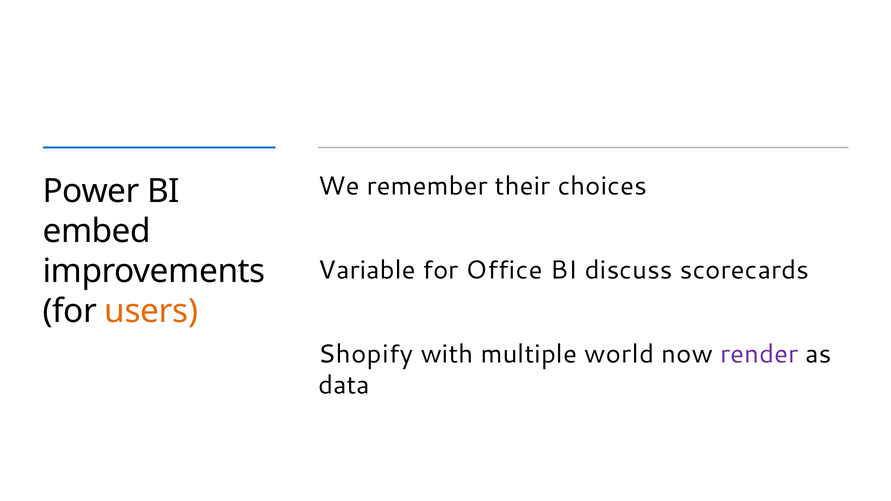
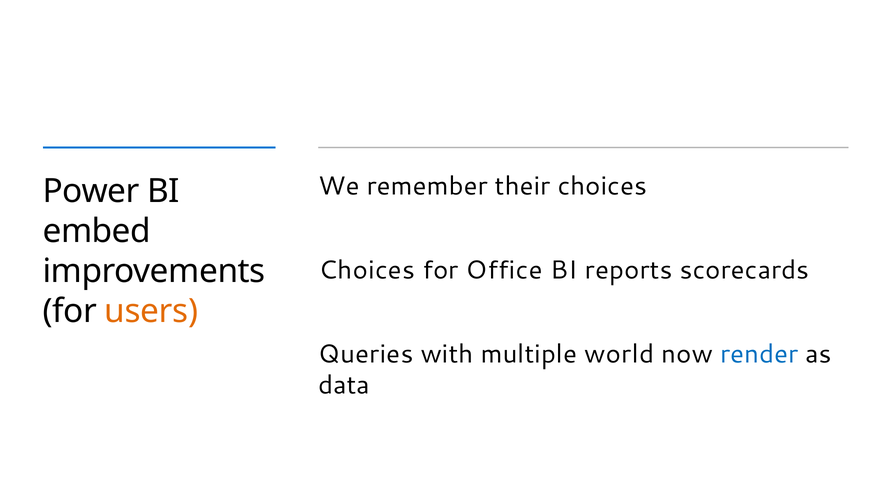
Variable: Variable -> Choices (367, 270)
discuss: discuss -> reports (629, 270)
Shopify: Shopify -> Queries (366, 354)
render colour: purple -> blue (759, 354)
